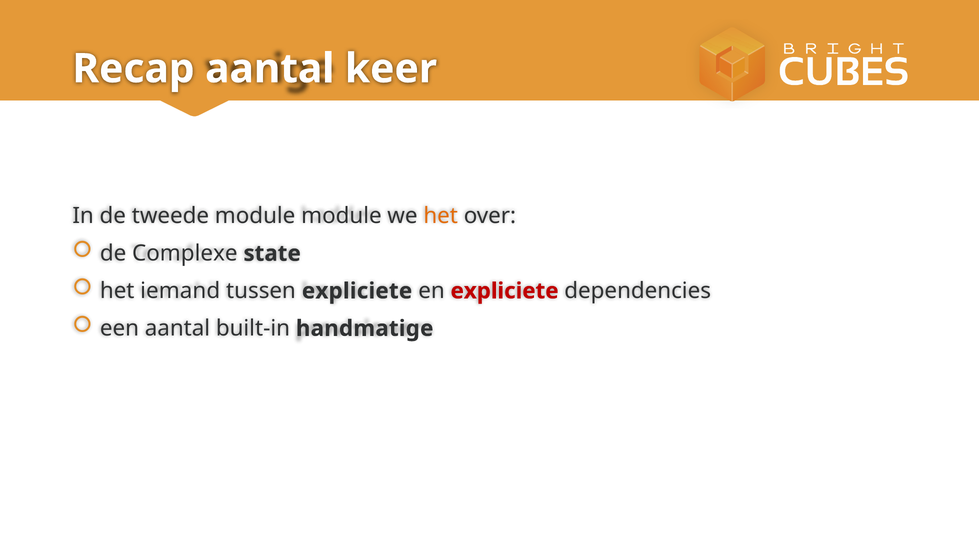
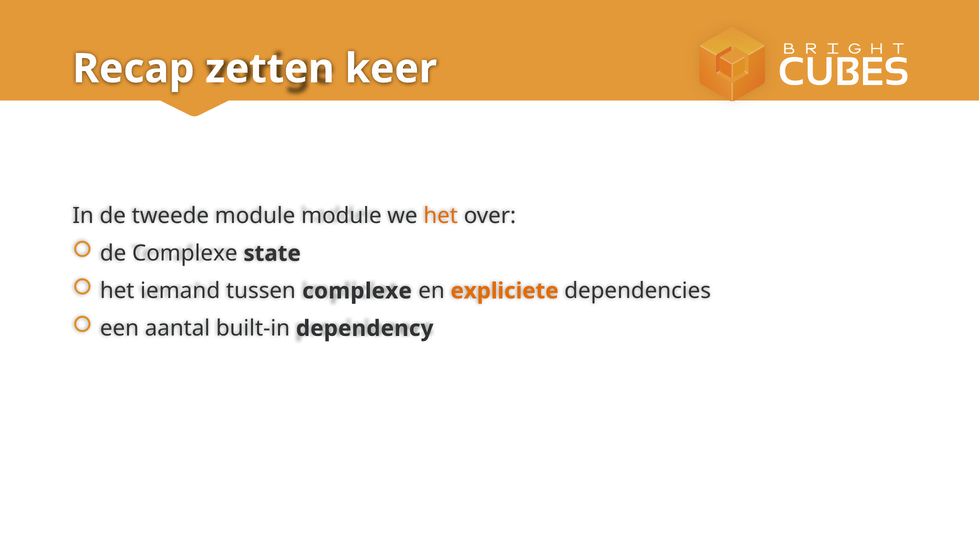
Recap aantal: aantal -> zetten (270, 69)
tussen expliciete: expliciete -> complexe (357, 291)
expliciete colour: red -> orange (505, 291)
handmatige: handmatige -> dependency (365, 328)
